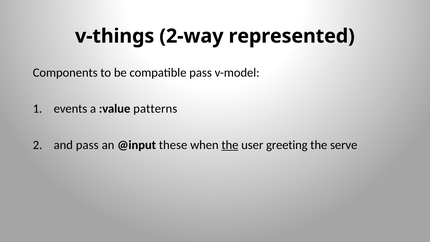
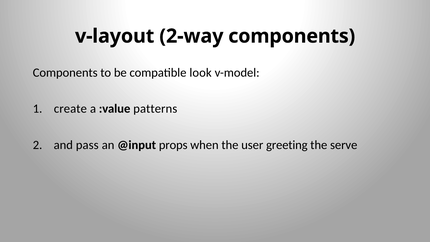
v-things: v-things -> v-layout (115, 36)
2-way represented: represented -> components (292, 36)
compatible pass: pass -> look (201, 73)
events: events -> create (70, 109)
these: these -> props (173, 145)
the underline: present -> none (230, 145)
